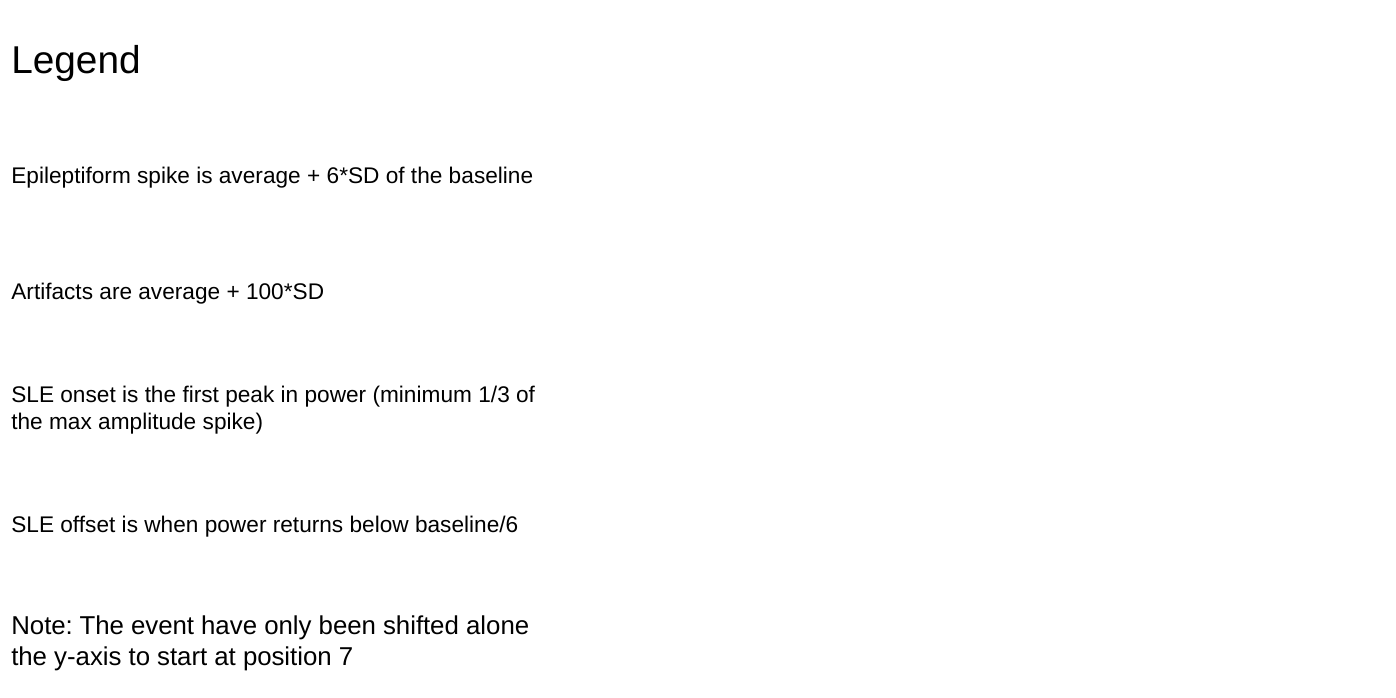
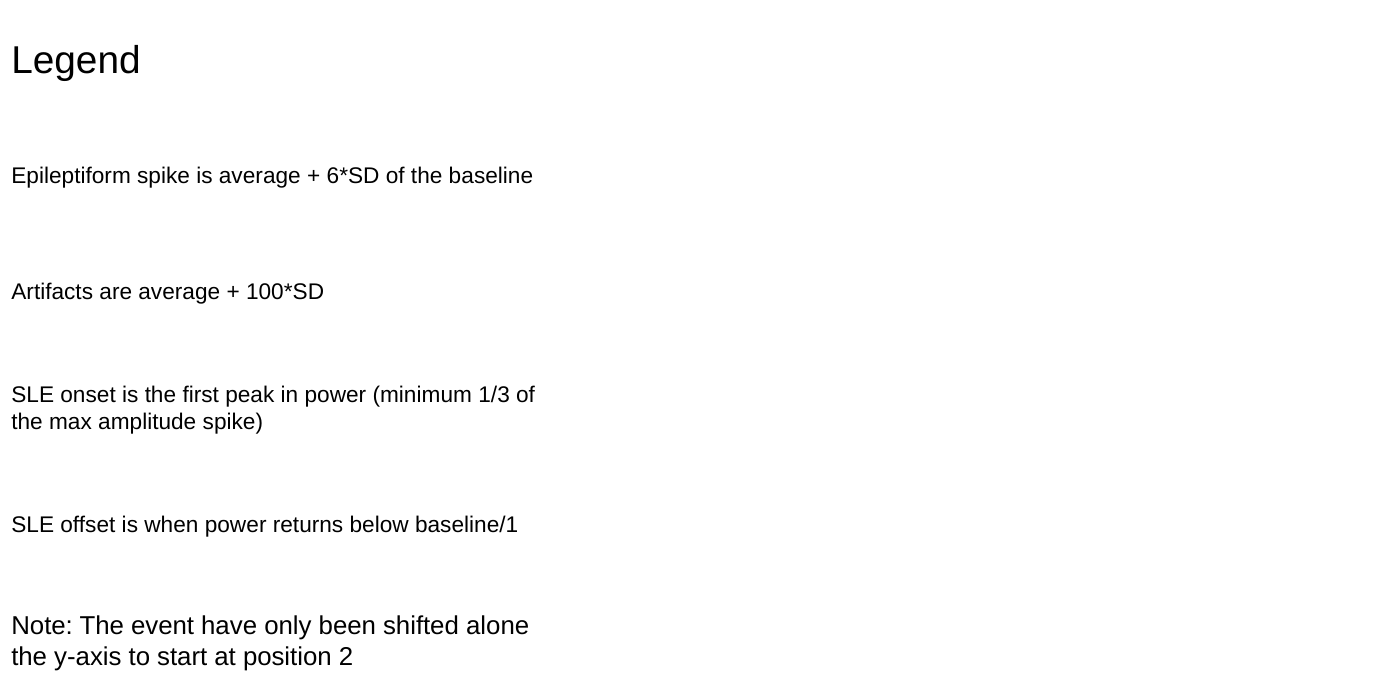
baseline/6: baseline/6 -> baseline/1 (467, 525)
7: 7 -> 2 (346, 657)
